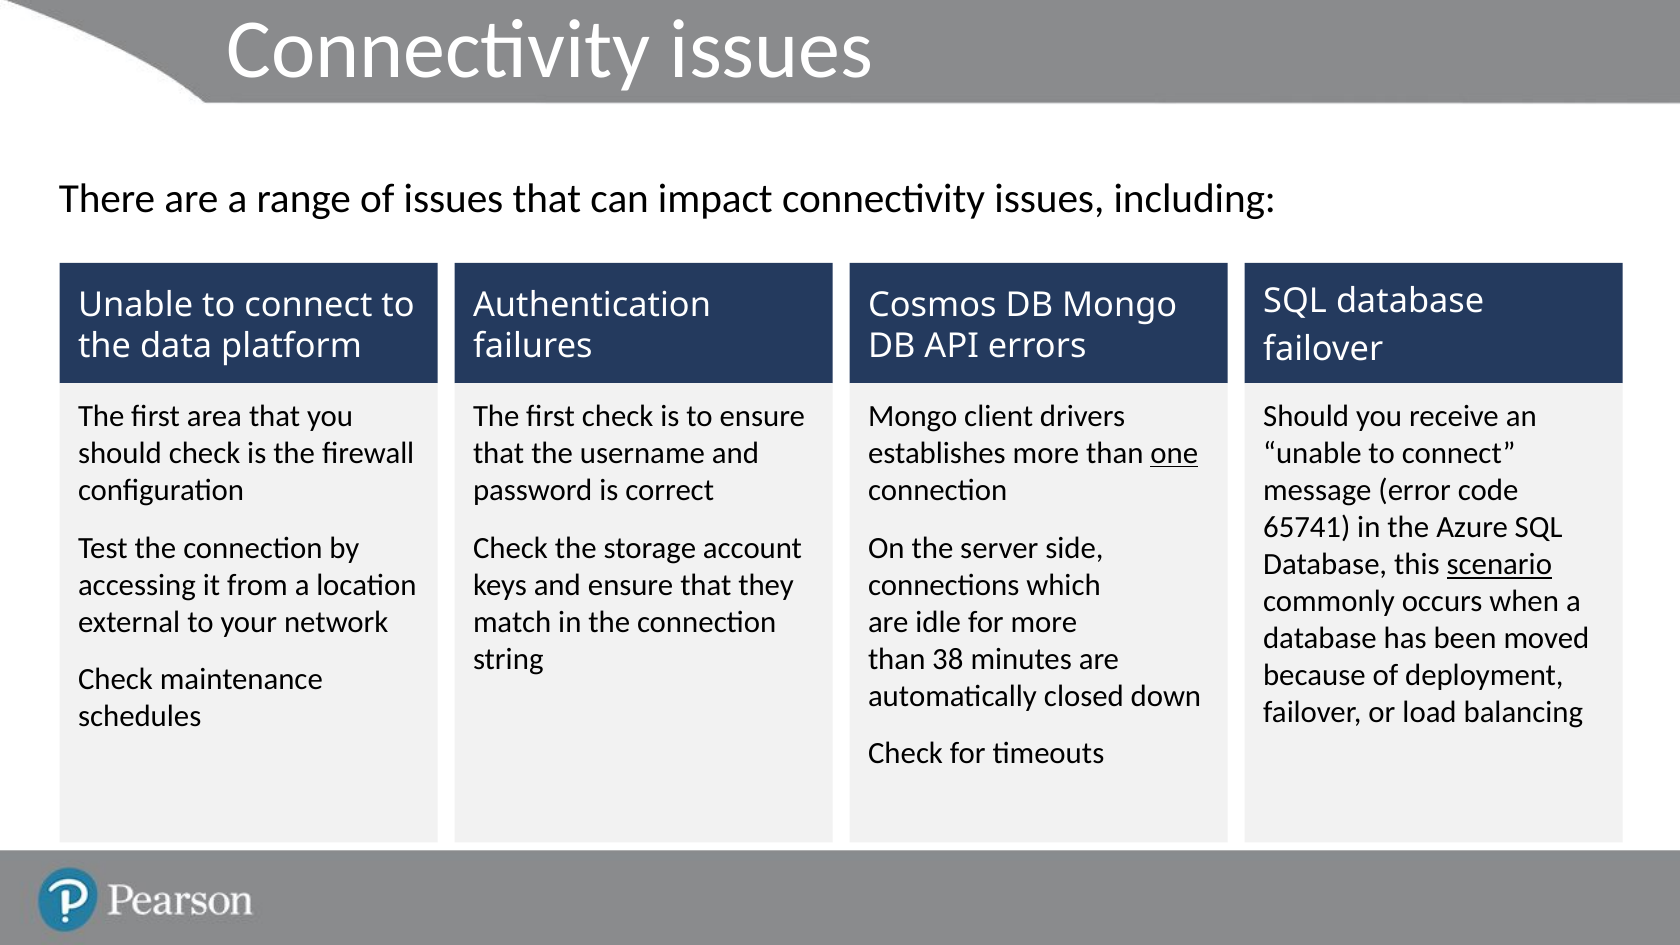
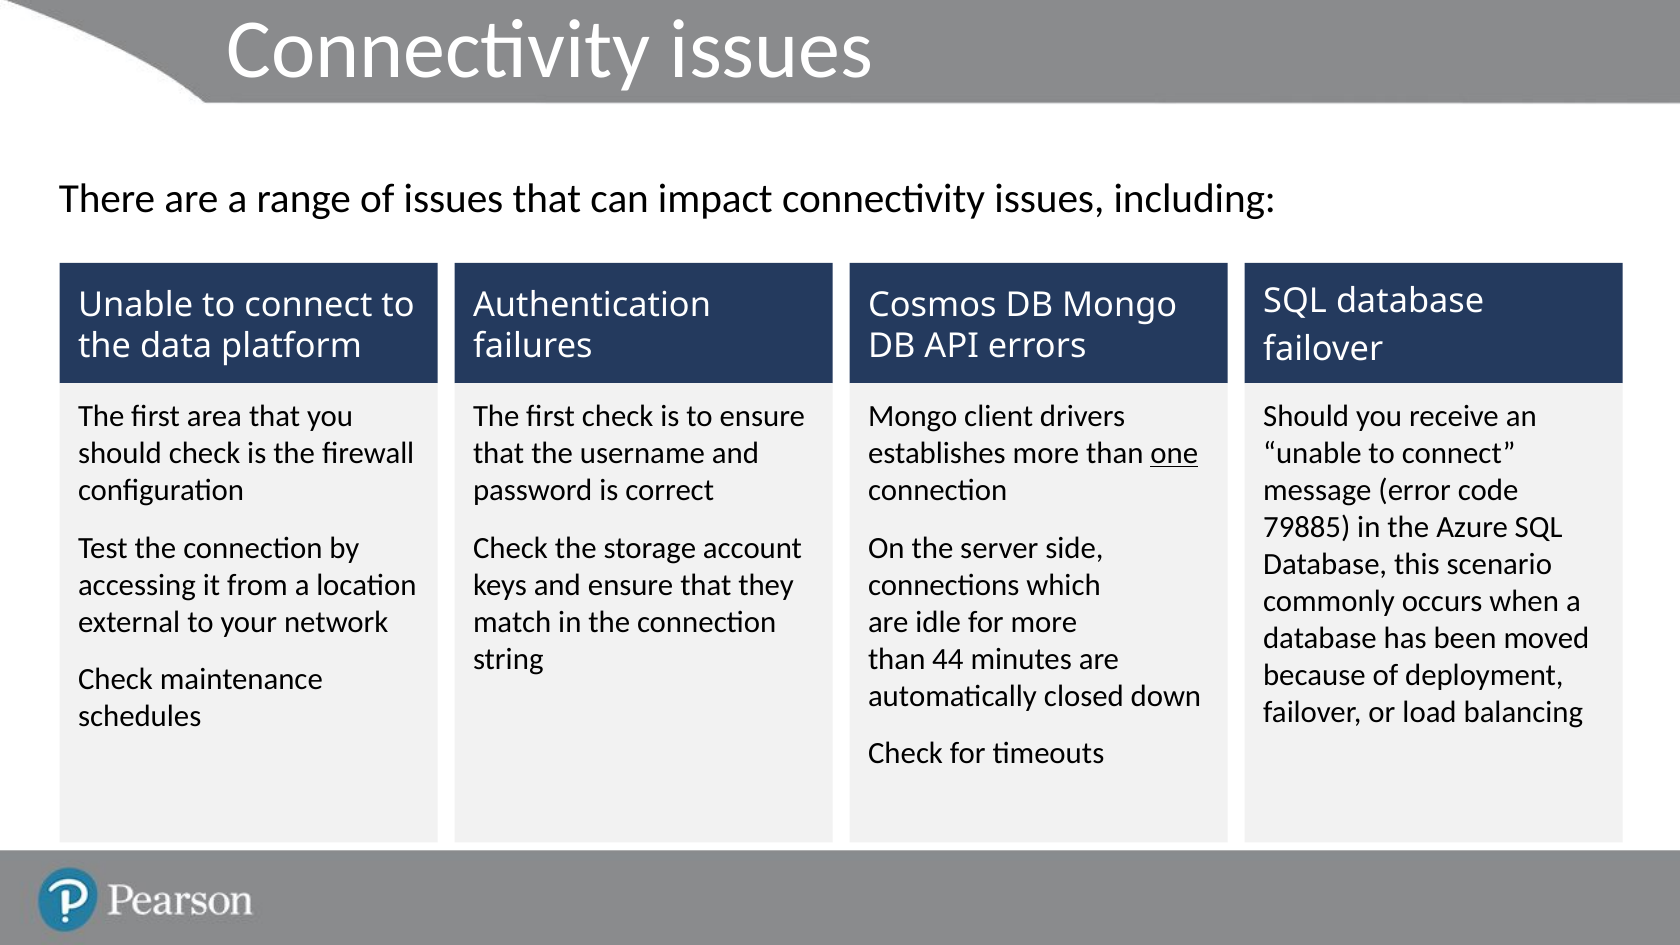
65741: 65741 -> 79885 (1307, 527)
scenario underline: present -> none (1499, 564)
38: 38 -> 44 (948, 659)
